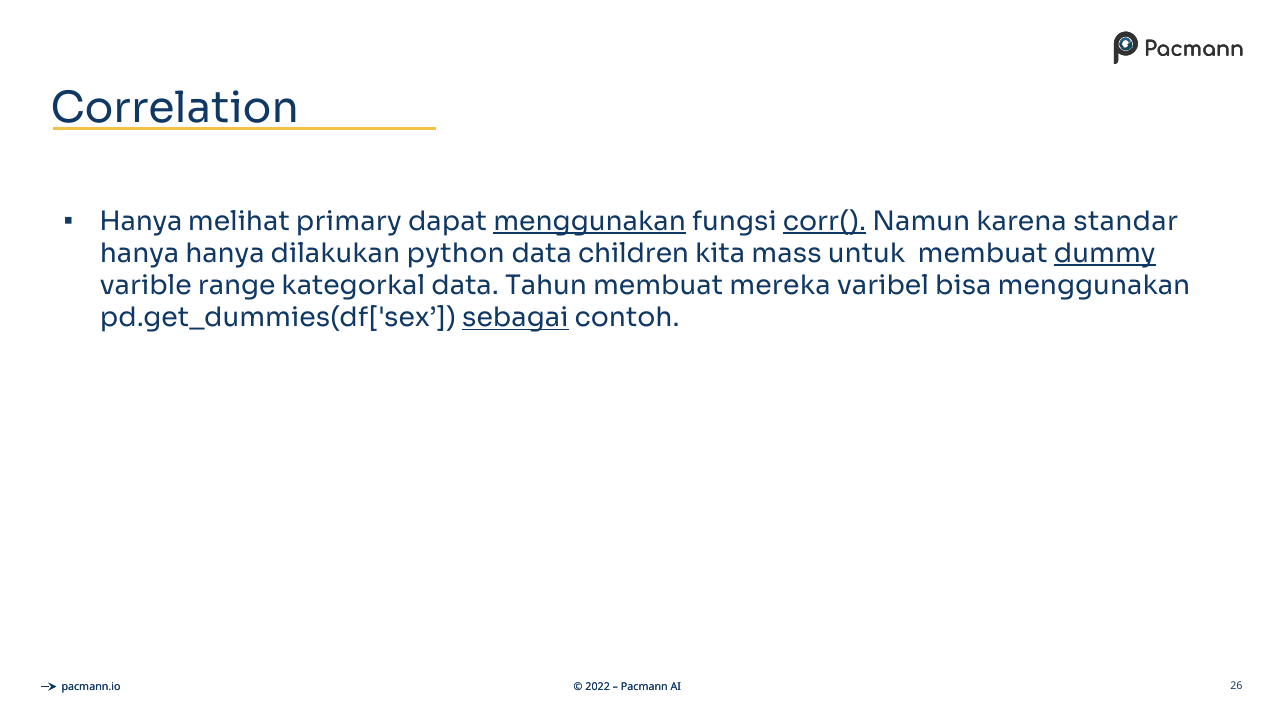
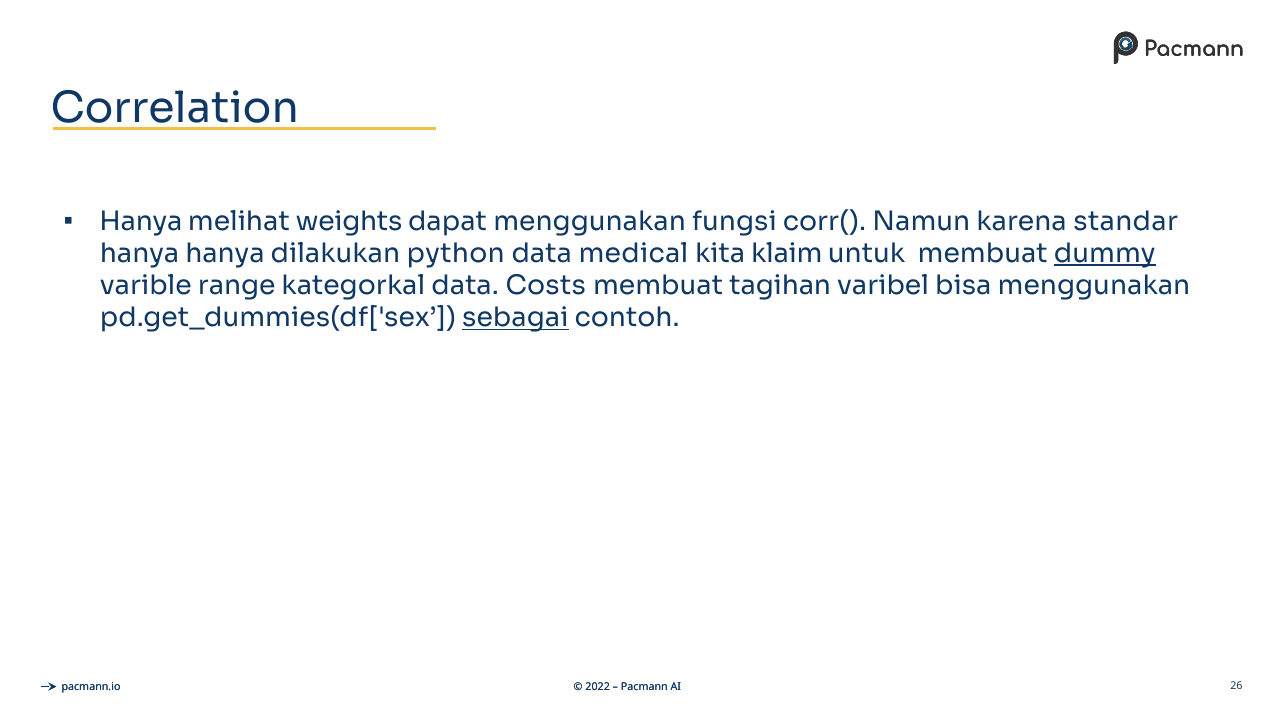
primary: primary -> weights (349, 222)
menggunakan underline: present -> none (590, 222)
corr( underline: present -> none (825, 222)
children: children -> medical (633, 254)
mass: mass -> klaim (787, 254)
Tahun: Tahun -> Costs (546, 286)
mereka: mereka -> tagihan (780, 286)
